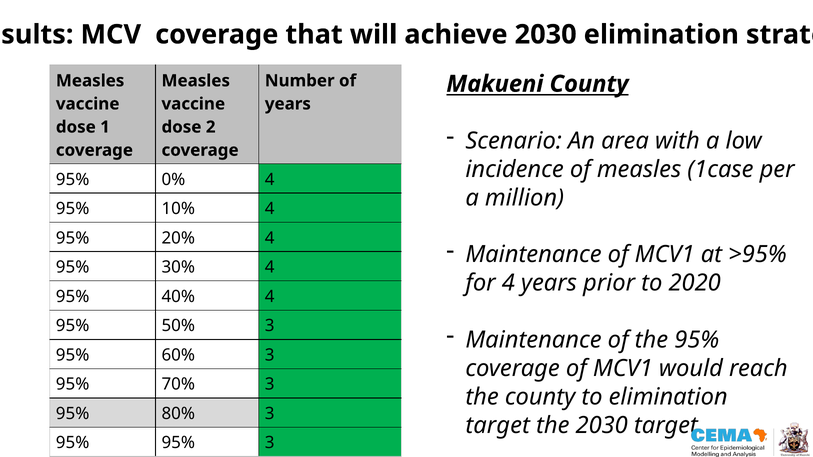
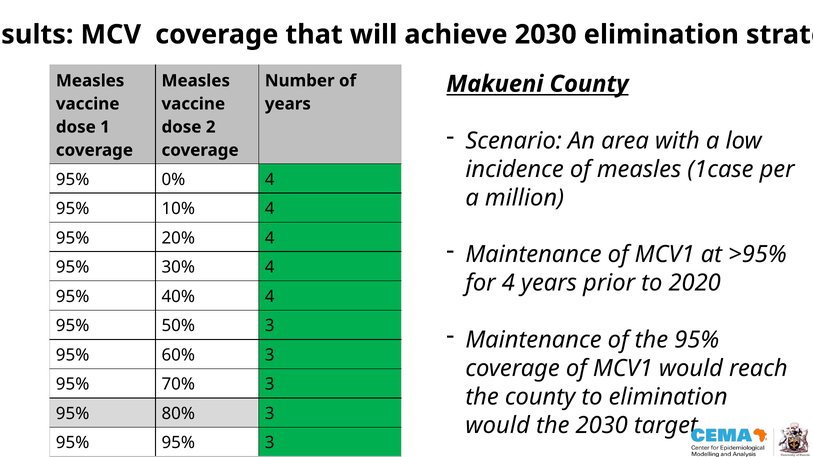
target: target -> would (498, 426)
